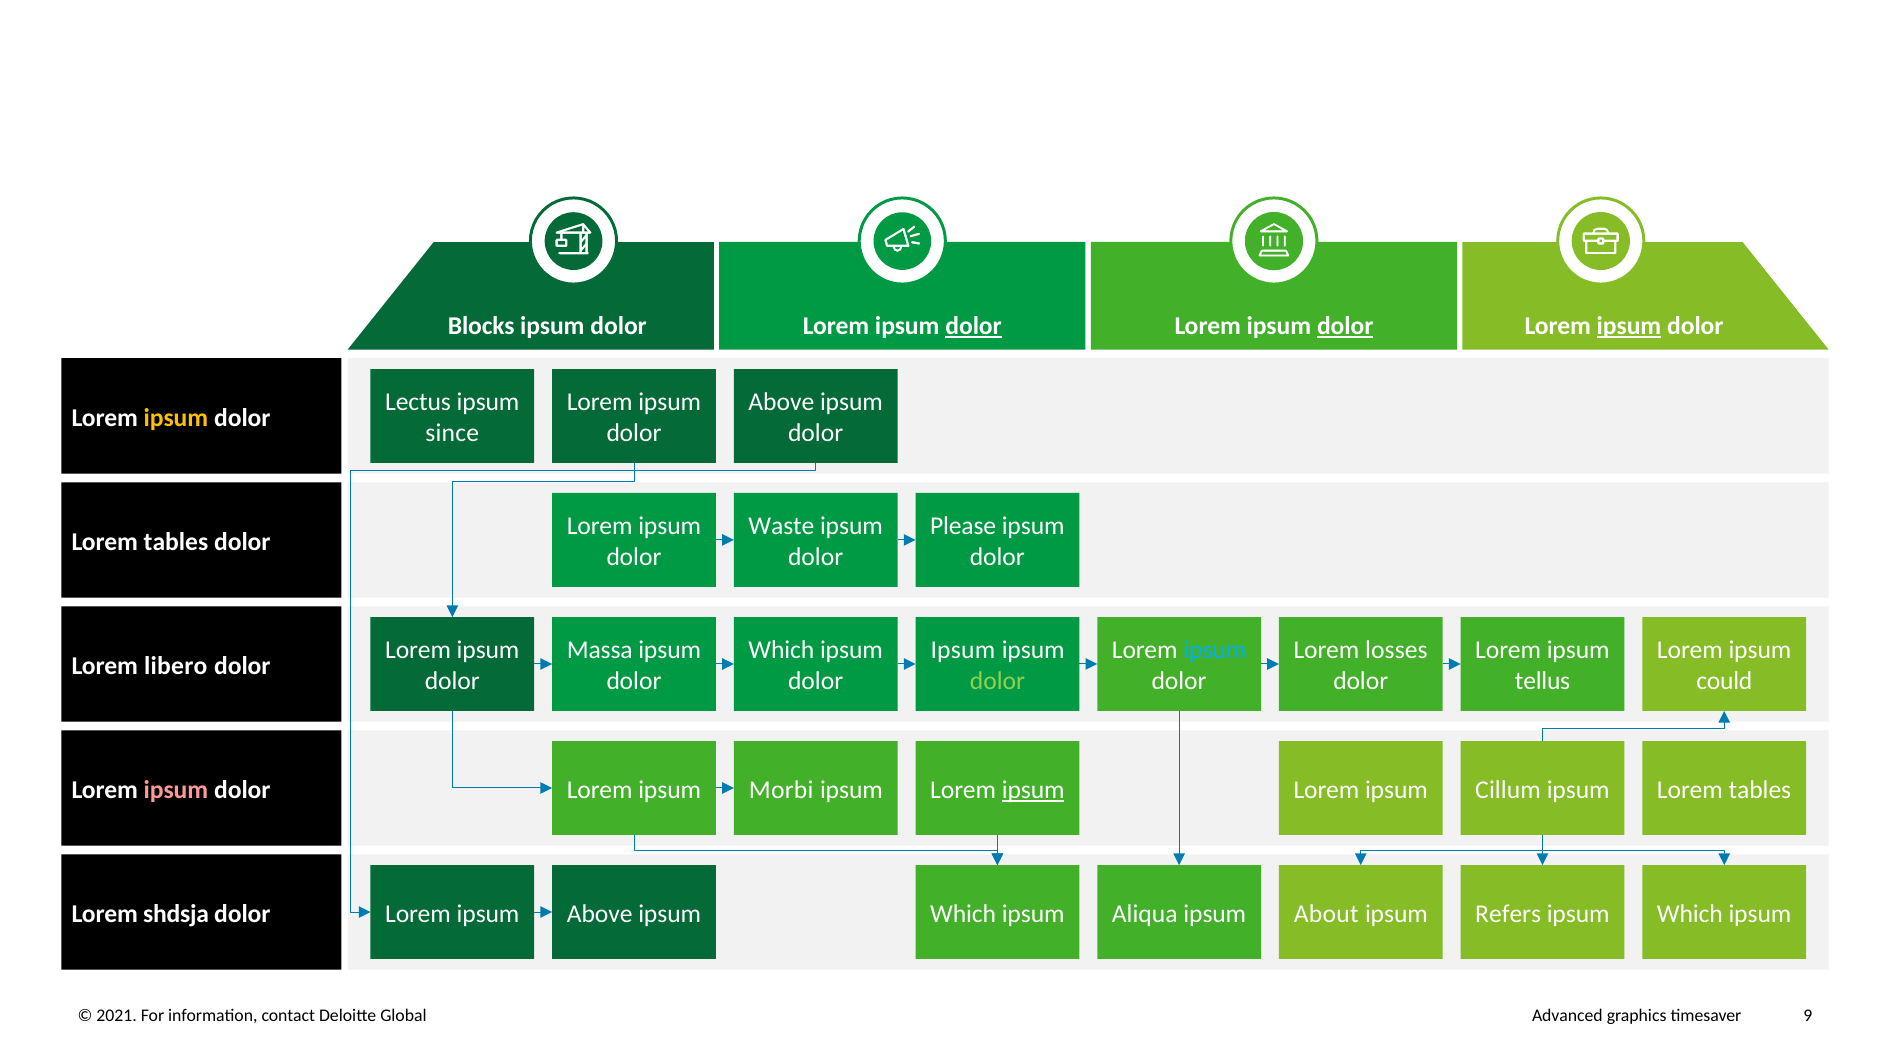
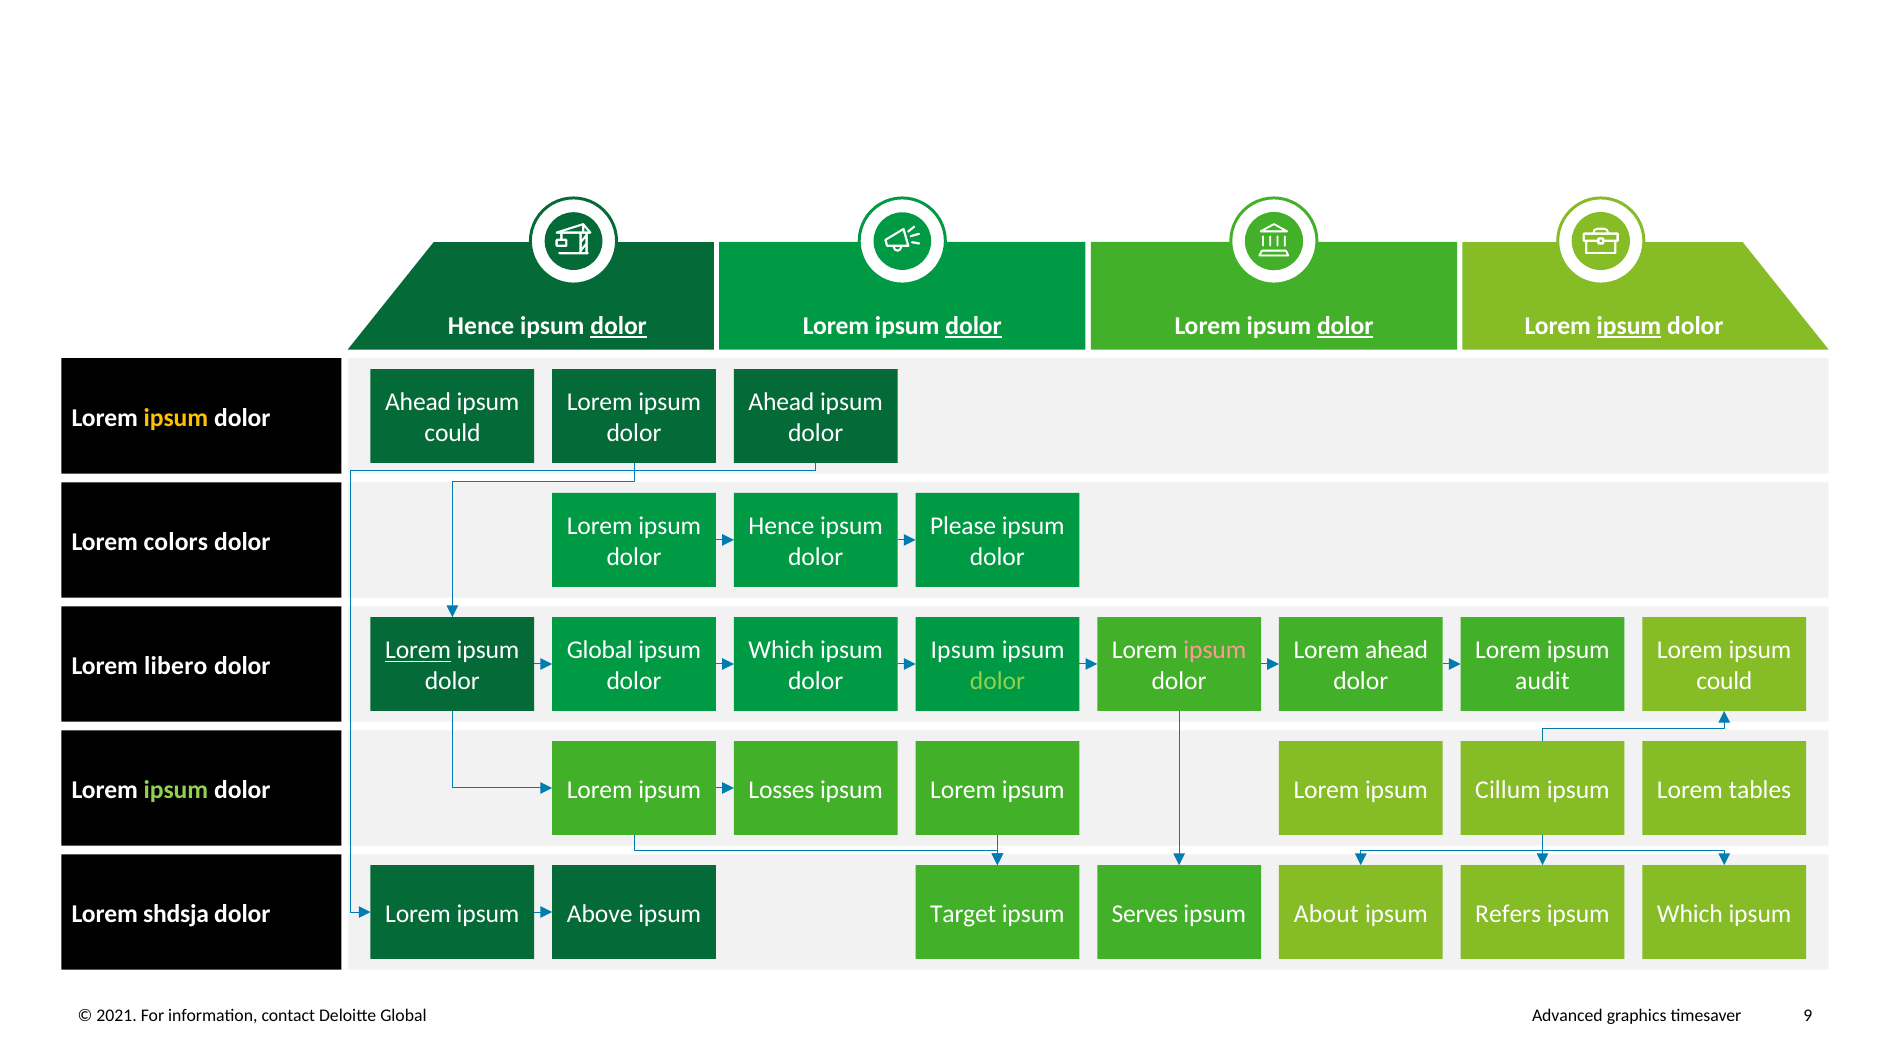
Blocks: Blocks -> Hence (481, 326)
dolor underline: none -> present (619, 326)
Lectus: Lectus -> Ahead (418, 402)
Above: Above -> Ahead (781, 402)
since: since -> could (452, 433)
Waste: Waste -> Hence (781, 526)
tables: tables -> colors (176, 542)
Lorem underline: none -> present (418, 650)
Massa: Massa -> Global (600, 650)
ipsum colour: light blue -> pink (1215, 650)
Lorem losses: losses -> ahead (1397, 650)
tellus: tellus -> audit (1542, 681)
Morbi: Morbi -> Losses (781, 790)
ipsum underline: present -> none (1033, 790)
ipsum colour: pink -> light green (176, 790)
Which: Which -> Target (963, 914)
Aliqua: Aliqua -> Serves (1145, 914)
